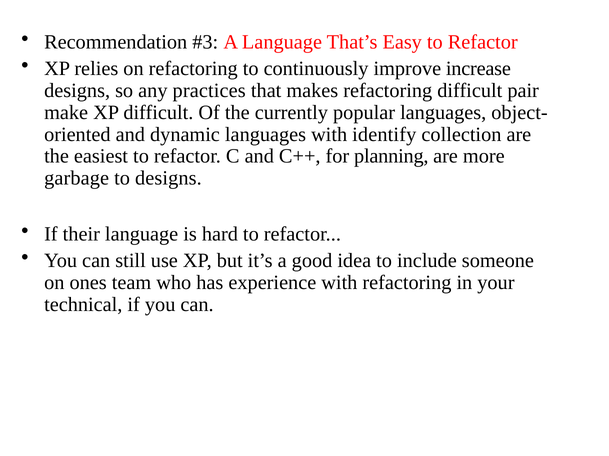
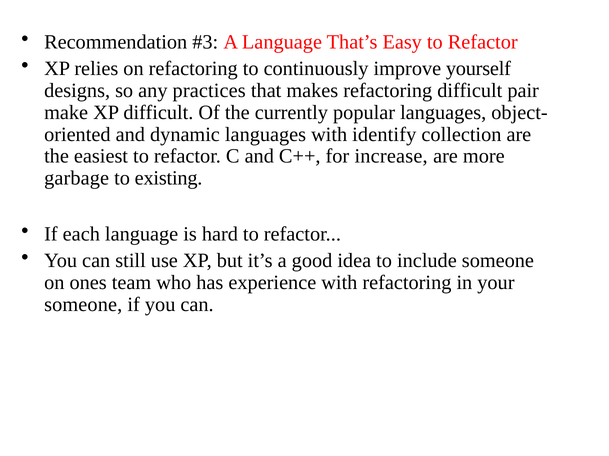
increase: increase -> yourself (478, 69)
planning: planning -> increase (391, 156)
to designs: designs -> existing (169, 178)
their: their -> each (81, 234)
technical: technical -> someone (83, 305)
